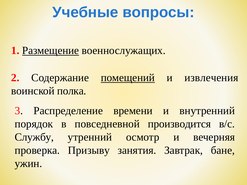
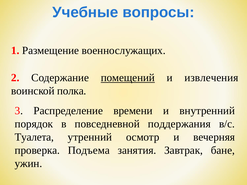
Размещение underline: present -> none (51, 51)
производится: производится -> поддержания (179, 124)
Службу: Службу -> Туалета (34, 137)
Призыву: Призыву -> Подъема (89, 150)
